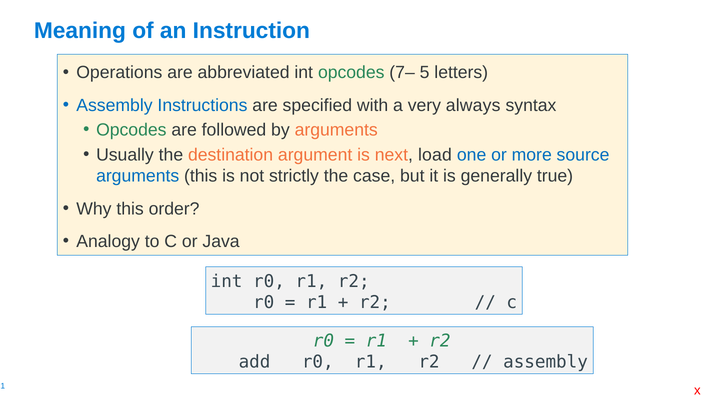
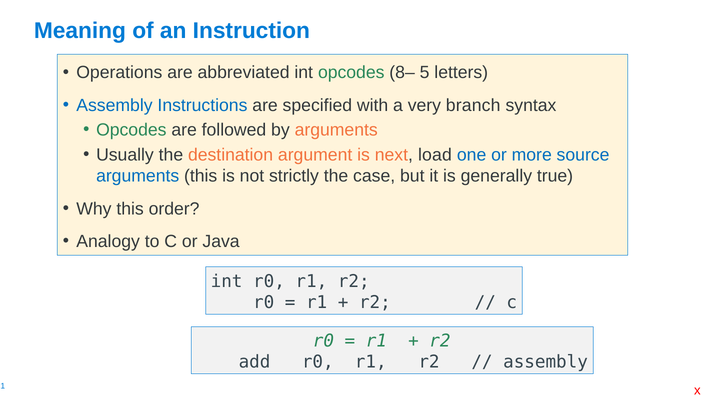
7–: 7– -> 8– (402, 73)
always: always -> branch (473, 105)
